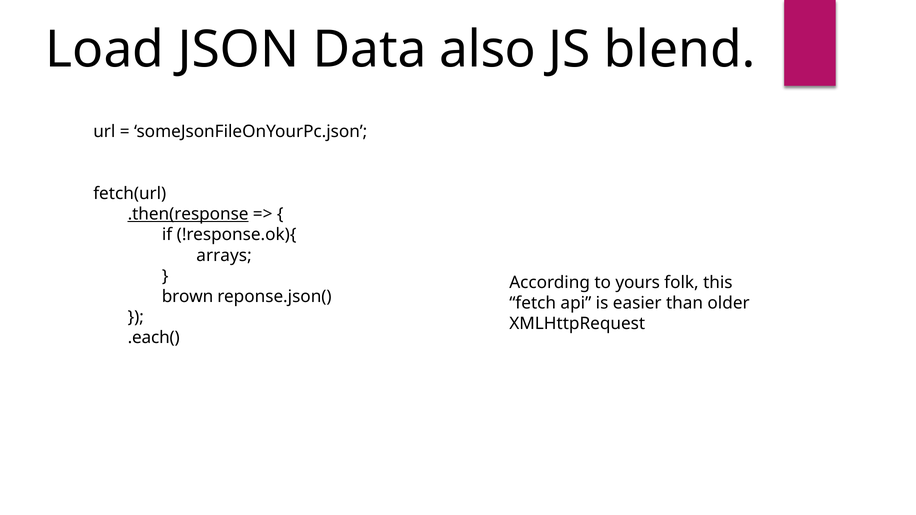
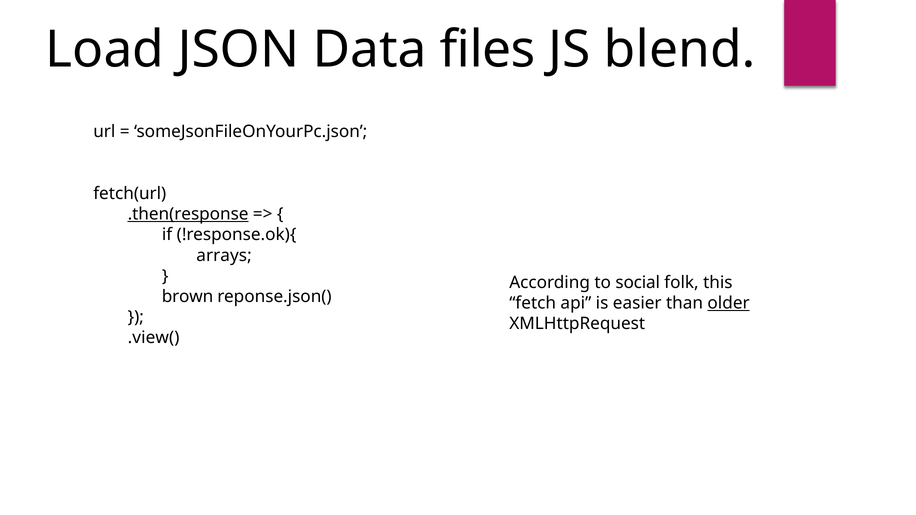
also: also -> files (488, 50)
yours: yours -> social (638, 283)
older underline: none -> present (729, 303)
.each(: .each( -> .view( (154, 338)
